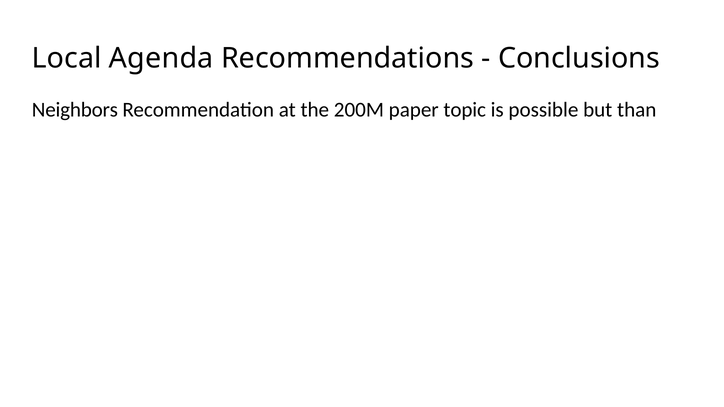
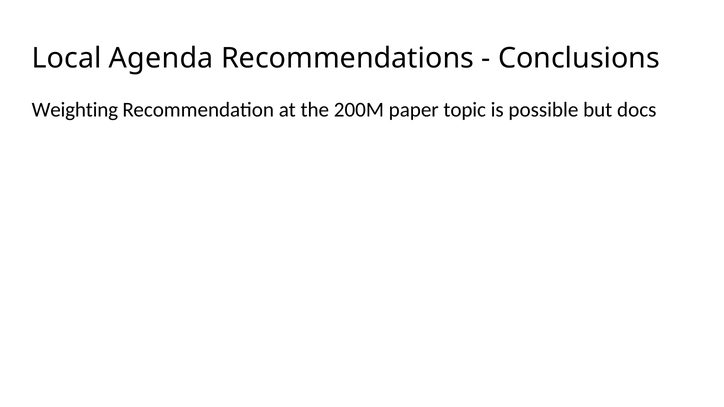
Neighbors: Neighbors -> Weighting (75, 110)
than: than -> docs (637, 110)
